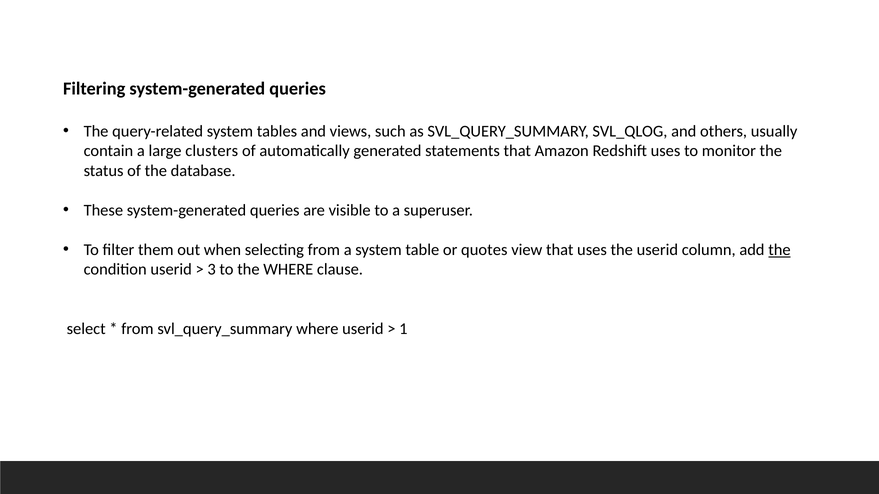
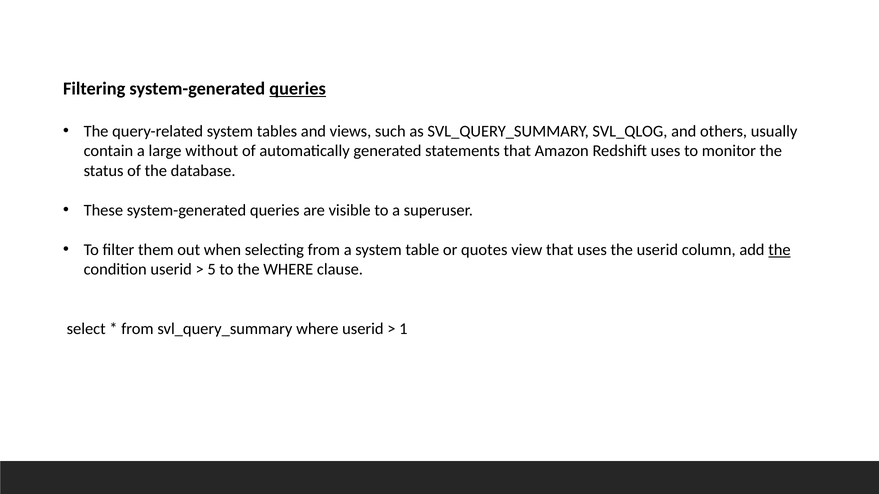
queries underline: none -> present (298, 89)
clusters: clusters -> without (212, 151)
3: 3 -> 5 (212, 270)
